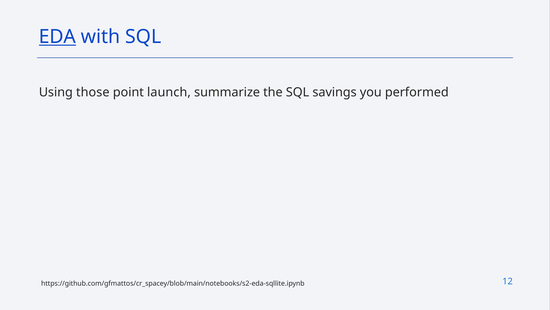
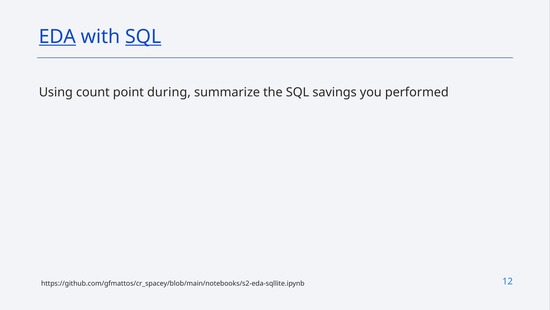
SQL underline: none -> present (143, 37)
those: those -> count (93, 92)
launch: launch -> during (169, 92)
